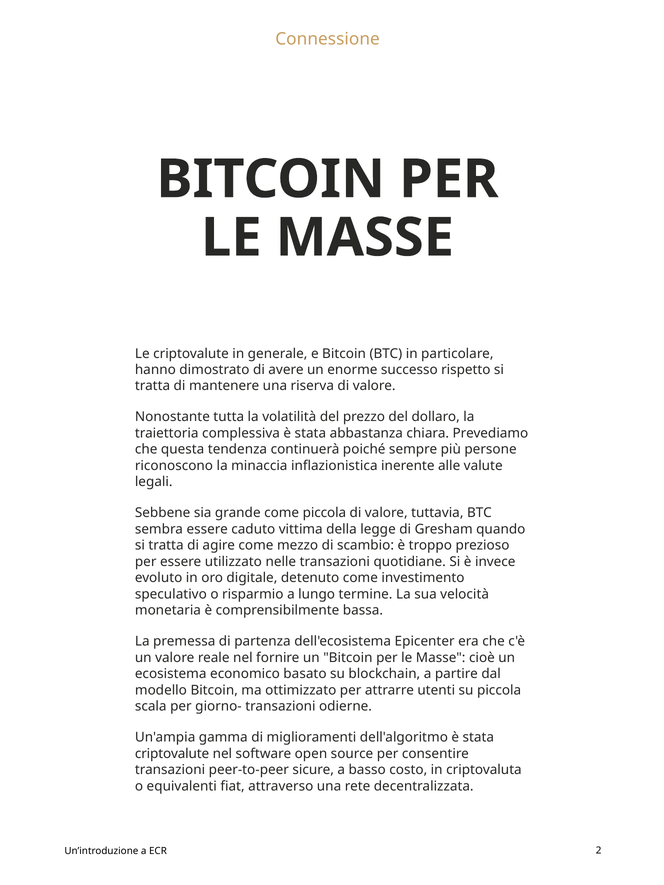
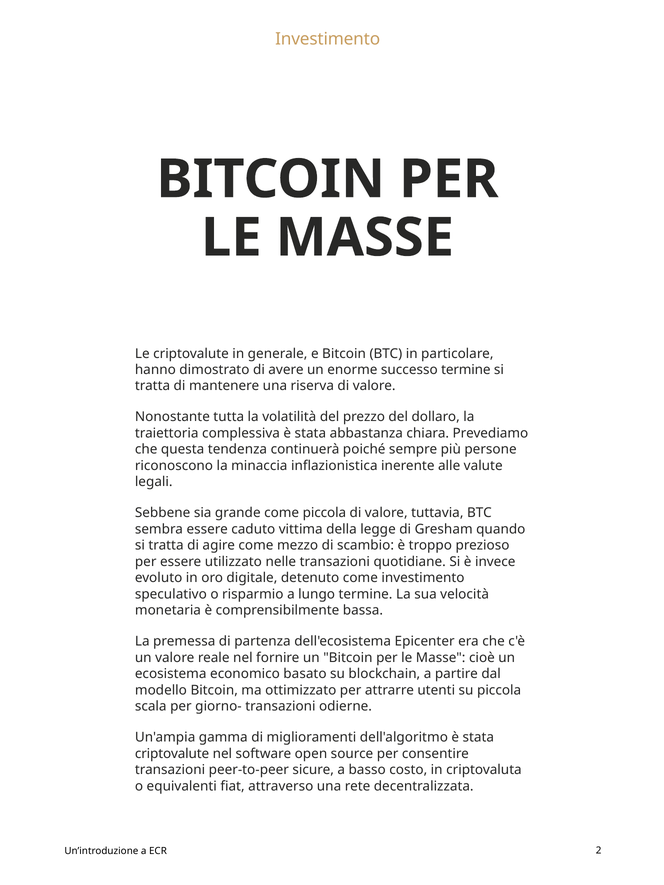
Connessione: Connessione -> Investimento (328, 39)
successo rispetto: rispetto -> termine (466, 370)
